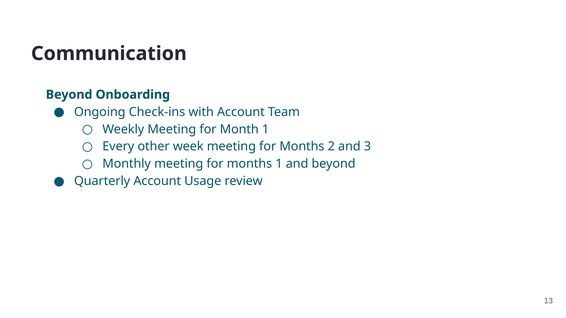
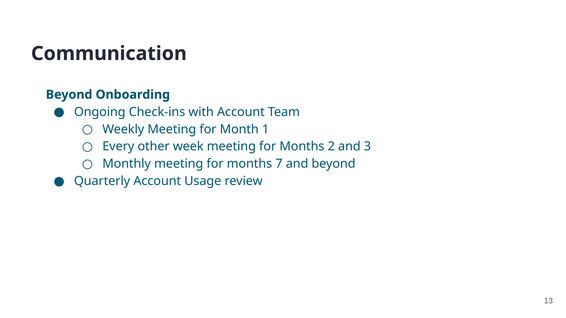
months 1: 1 -> 7 (279, 164)
